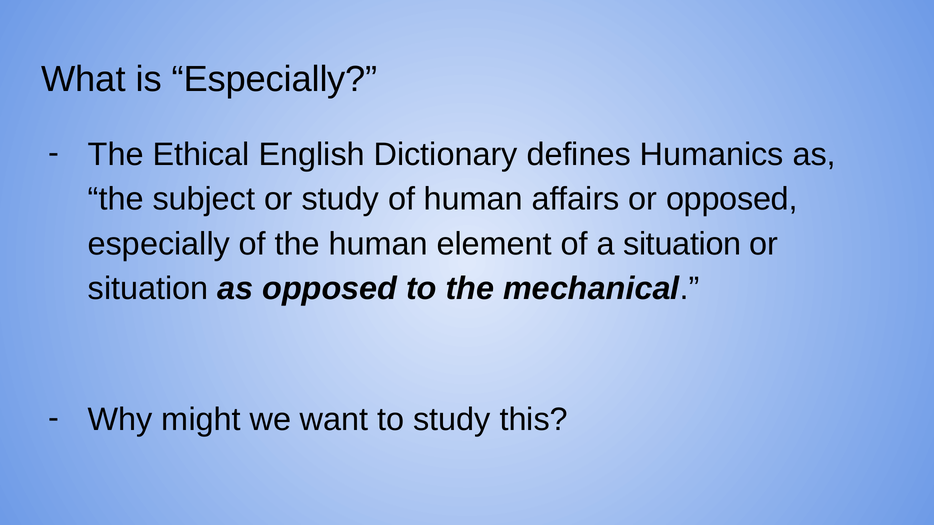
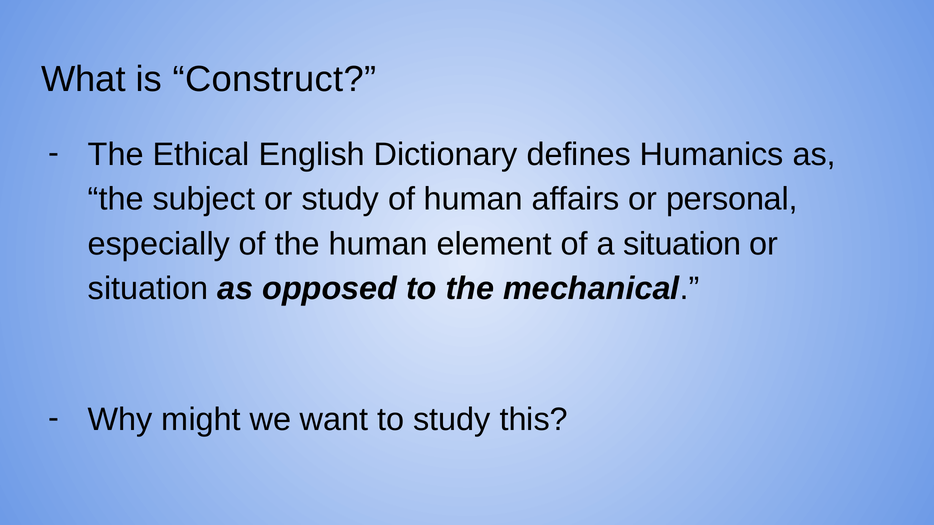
is Especially: Especially -> Construct (274, 79)
or opposed: opposed -> personal (732, 199)
